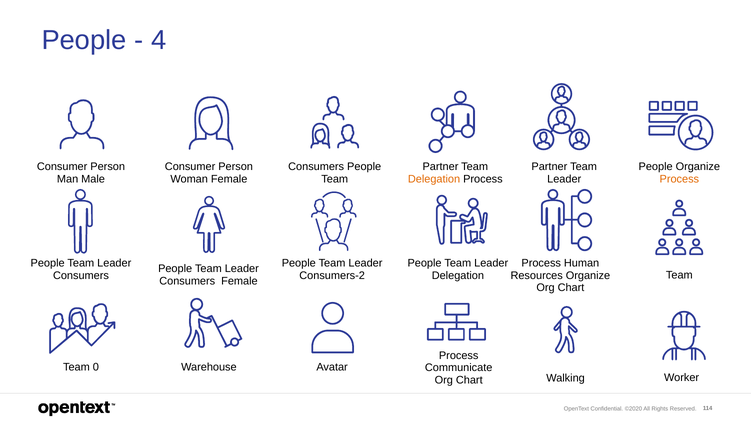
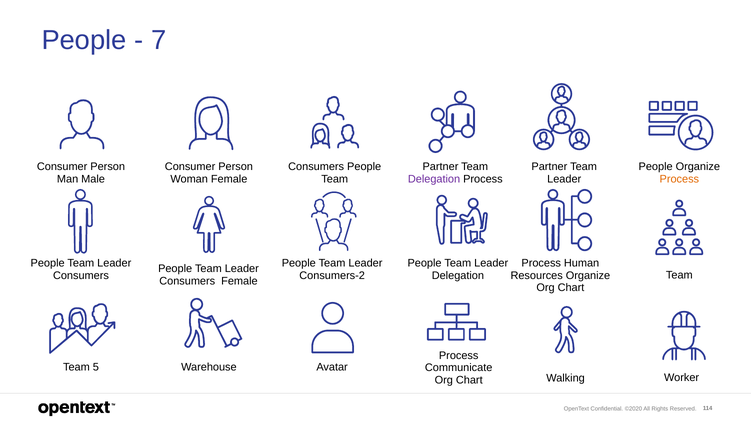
4: 4 -> 7 (159, 40)
Delegation colour: orange -> purple (434, 179)
0: 0 -> 5 (96, 367)
